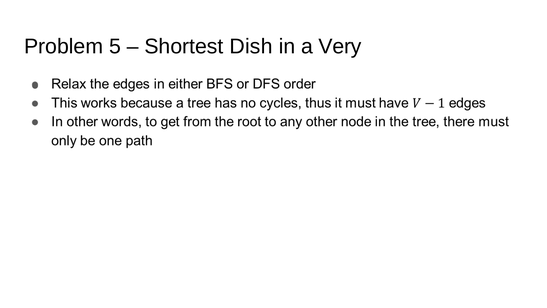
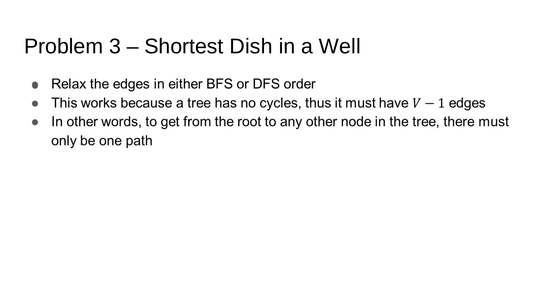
5: 5 -> 3 (115, 46)
Very: Very -> Well (340, 46)
